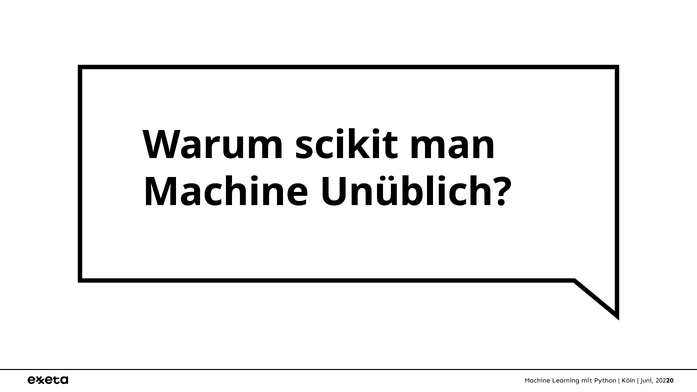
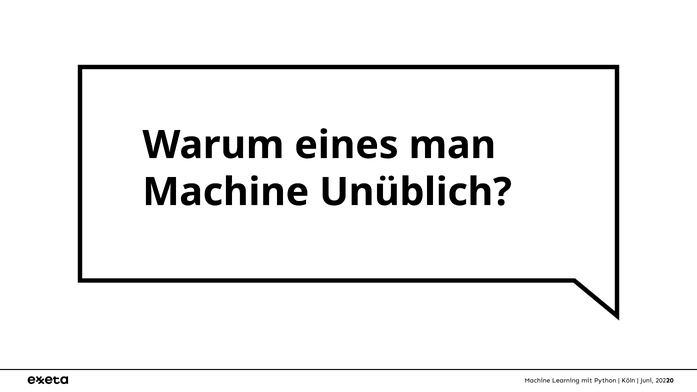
scikit: scikit -> eines (346, 145)
